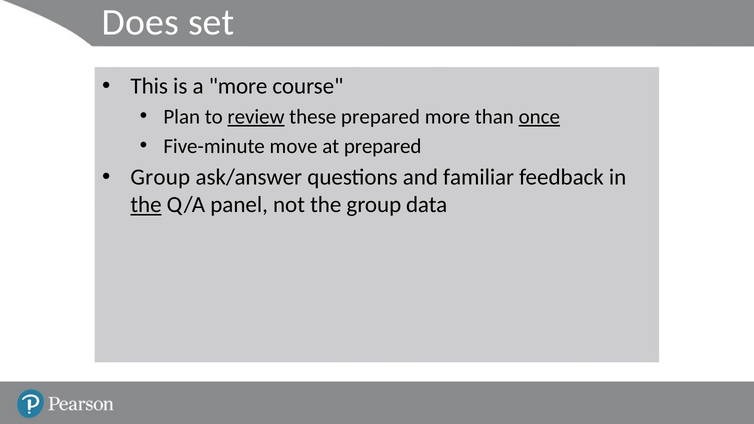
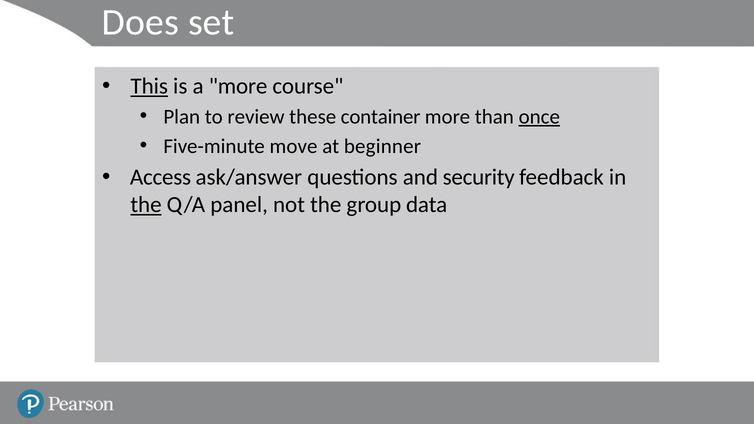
This underline: none -> present (149, 86)
review underline: present -> none (256, 117)
these prepared: prepared -> container (381, 117)
at prepared: prepared -> beginner (382, 146)
Group: Group -> Access (161, 177)
familiar: familiar -> security (479, 177)
